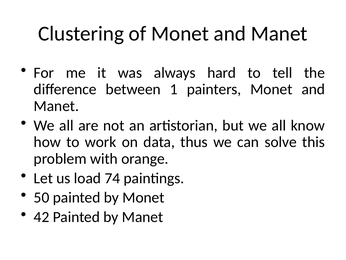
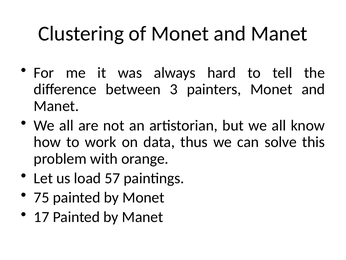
1: 1 -> 3 (174, 89)
74: 74 -> 57 (112, 178)
50: 50 -> 75 (42, 197)
42: 42 -> 17 (42, 217)
